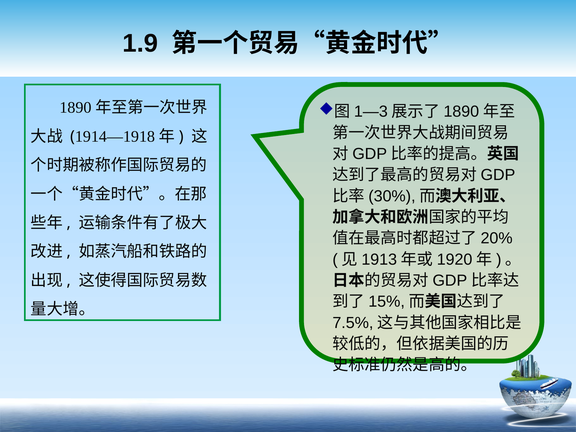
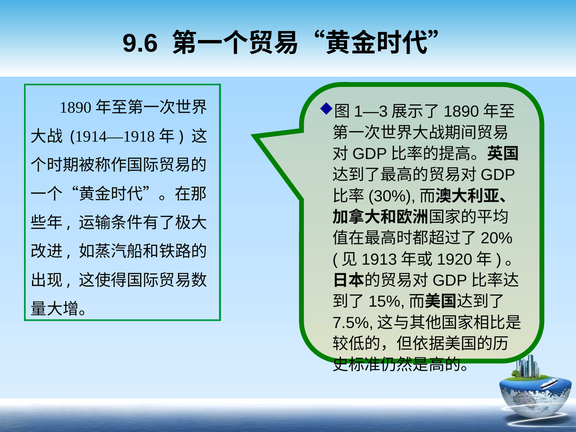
1.9: 1.9 -> 9.6 (140, 44)
